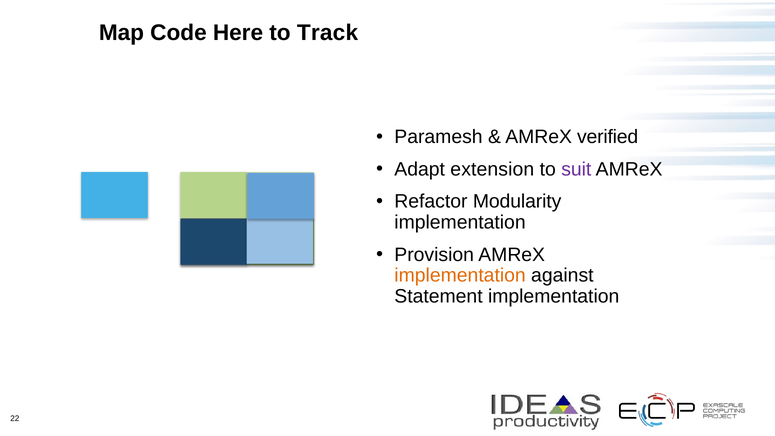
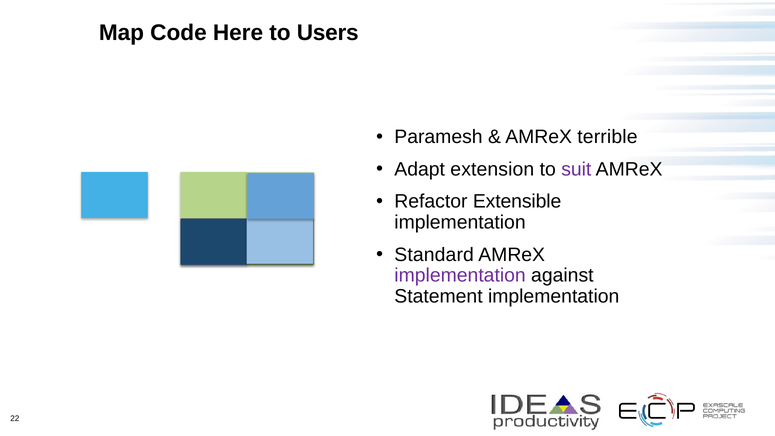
Track: Track -> Users (328, 33)
verified: verified -> terrible (607, 137)
Modularity: Modularity -> Extensible (517, 202)
Provision: Provision -> Standard (434, 255)
implementation colour: orange -> purple (460, 276)
